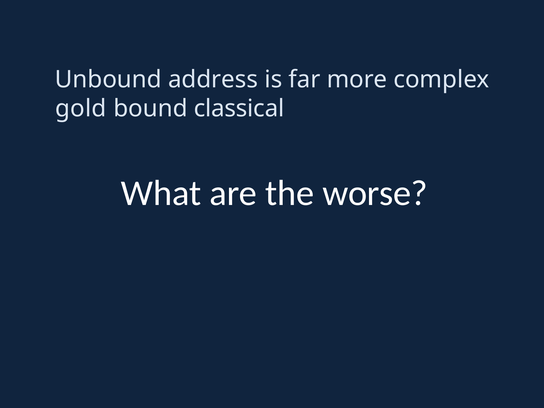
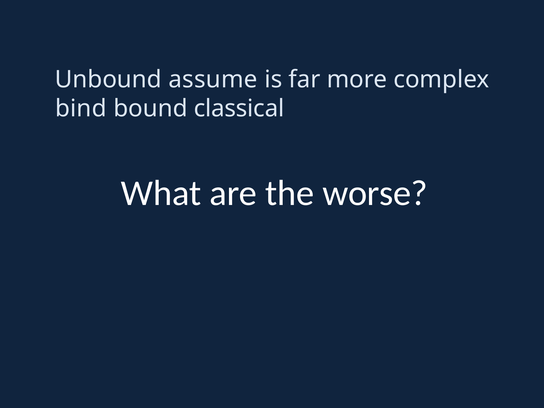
address: address -> assume (213, 79)
gold: gold -> bind (81, 108)
